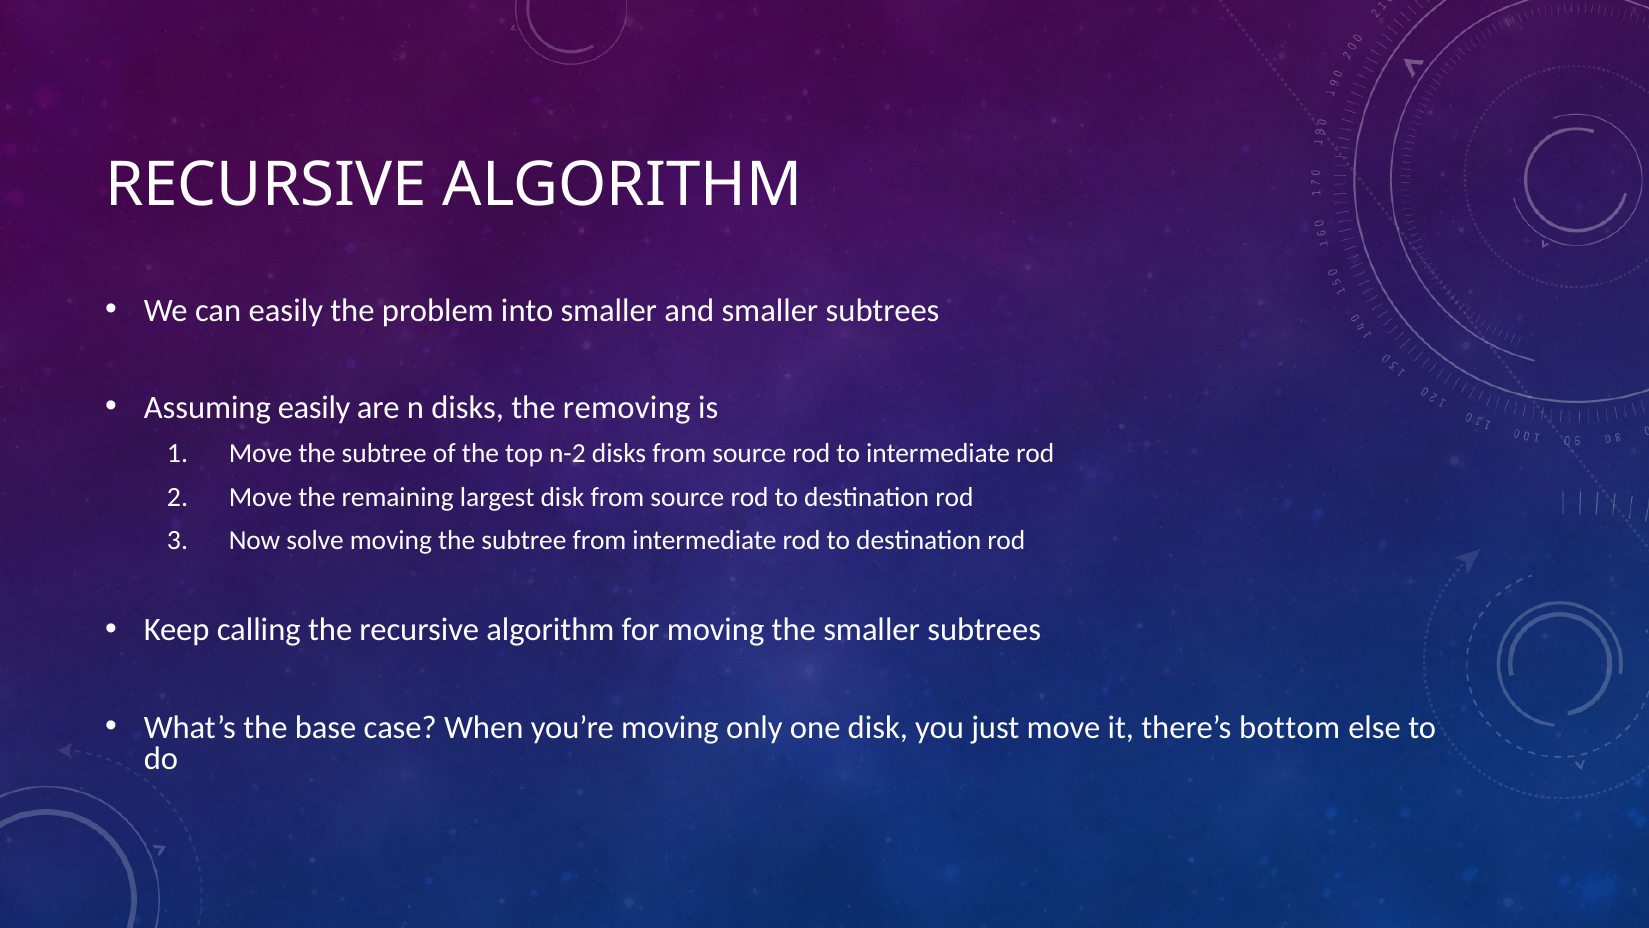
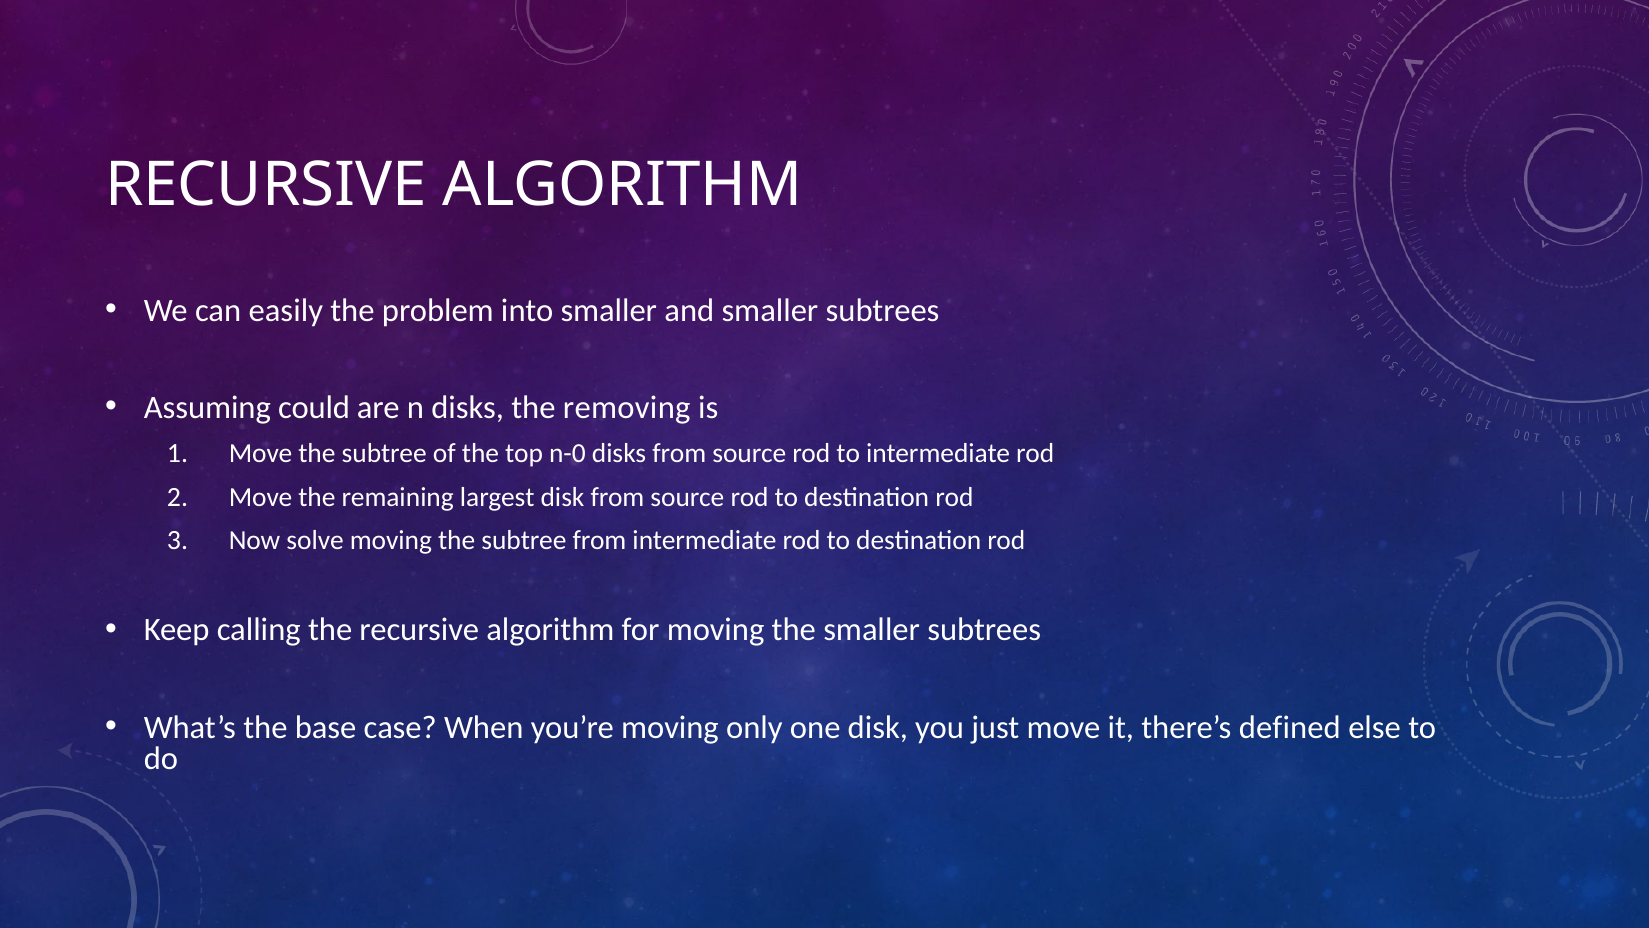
Assuming easily: easily -> could (314, 407)
n-2: n-2 -> n-0 (567, 453)
bottom: bottom -> defined (1290, 727)
